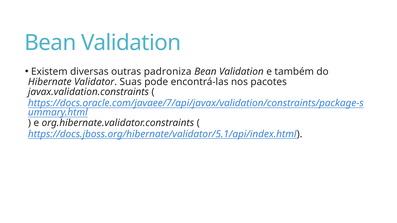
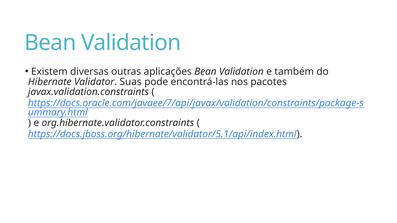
padroniza: padroniza -> aplicações (168, 72)
